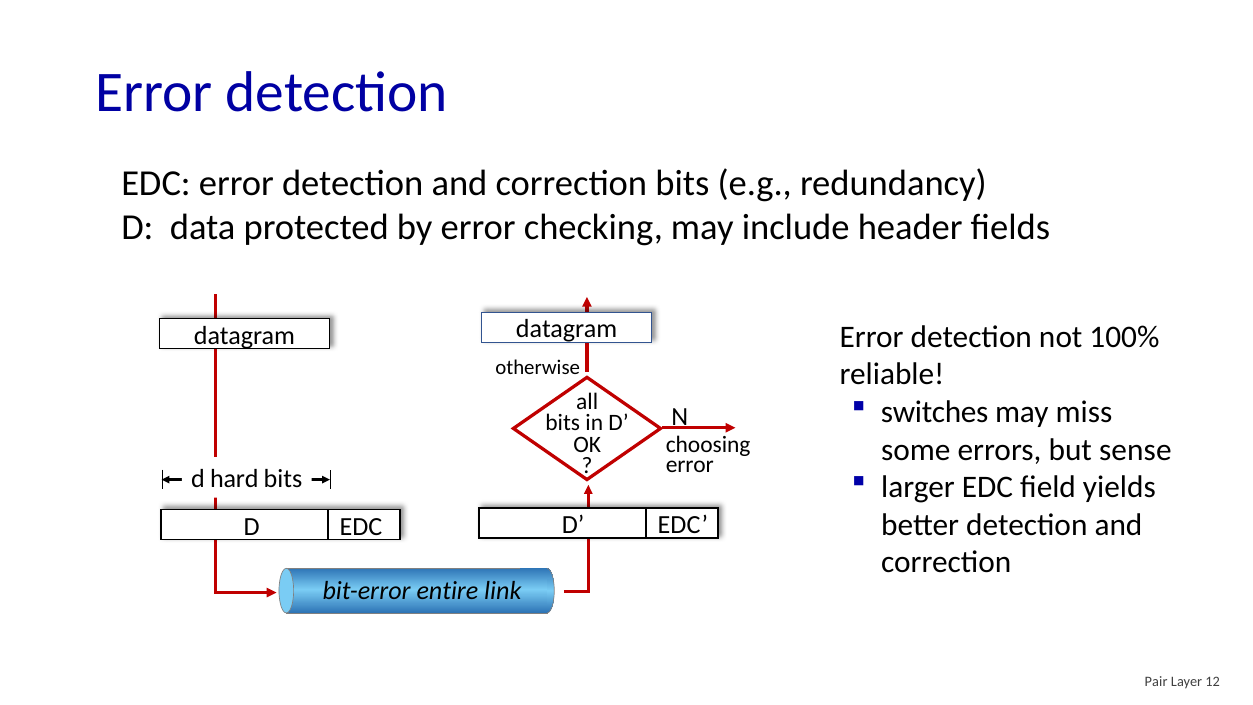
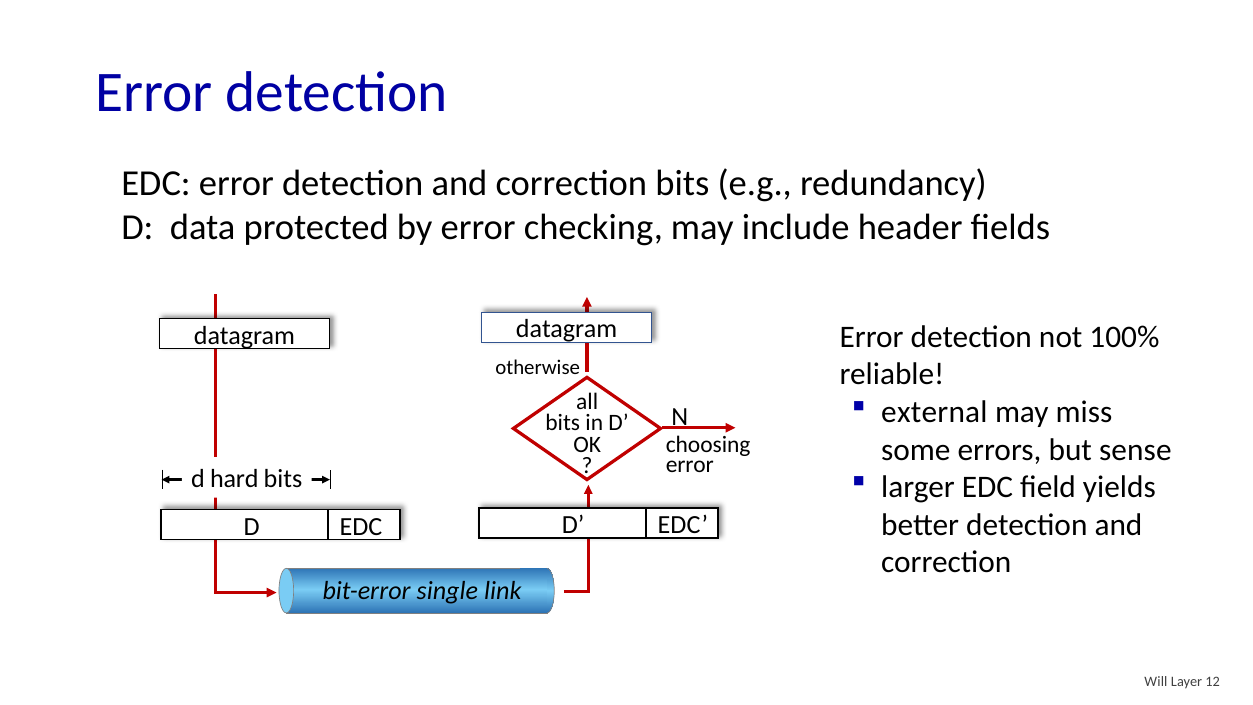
switches: switches -> external (934, 412)
entire: entire -> single (447, 591)
Pair: Pair -> Will (1156, 682)
